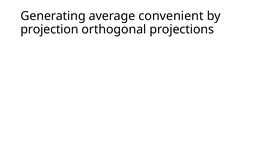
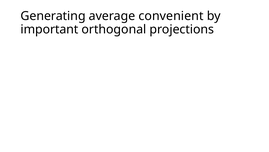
projection: projection -> important (49, 29)
